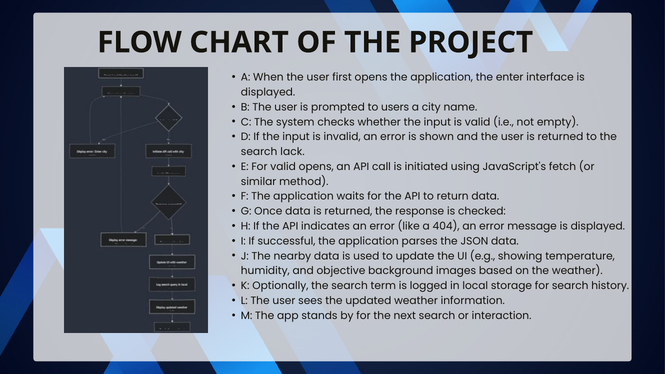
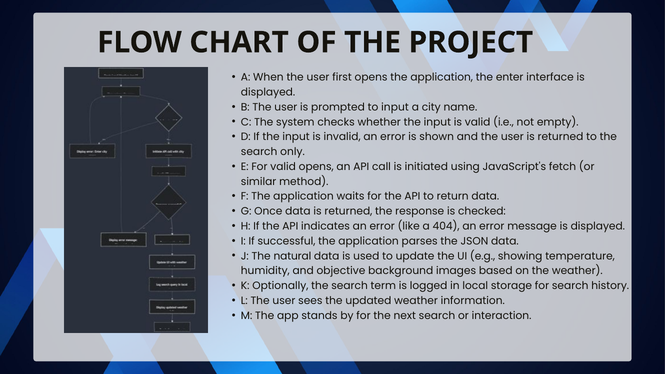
to users: users -> input (395, 107)
lack: lack -> only (293, 152)
nearby: nearby -> natural (292, 256)
